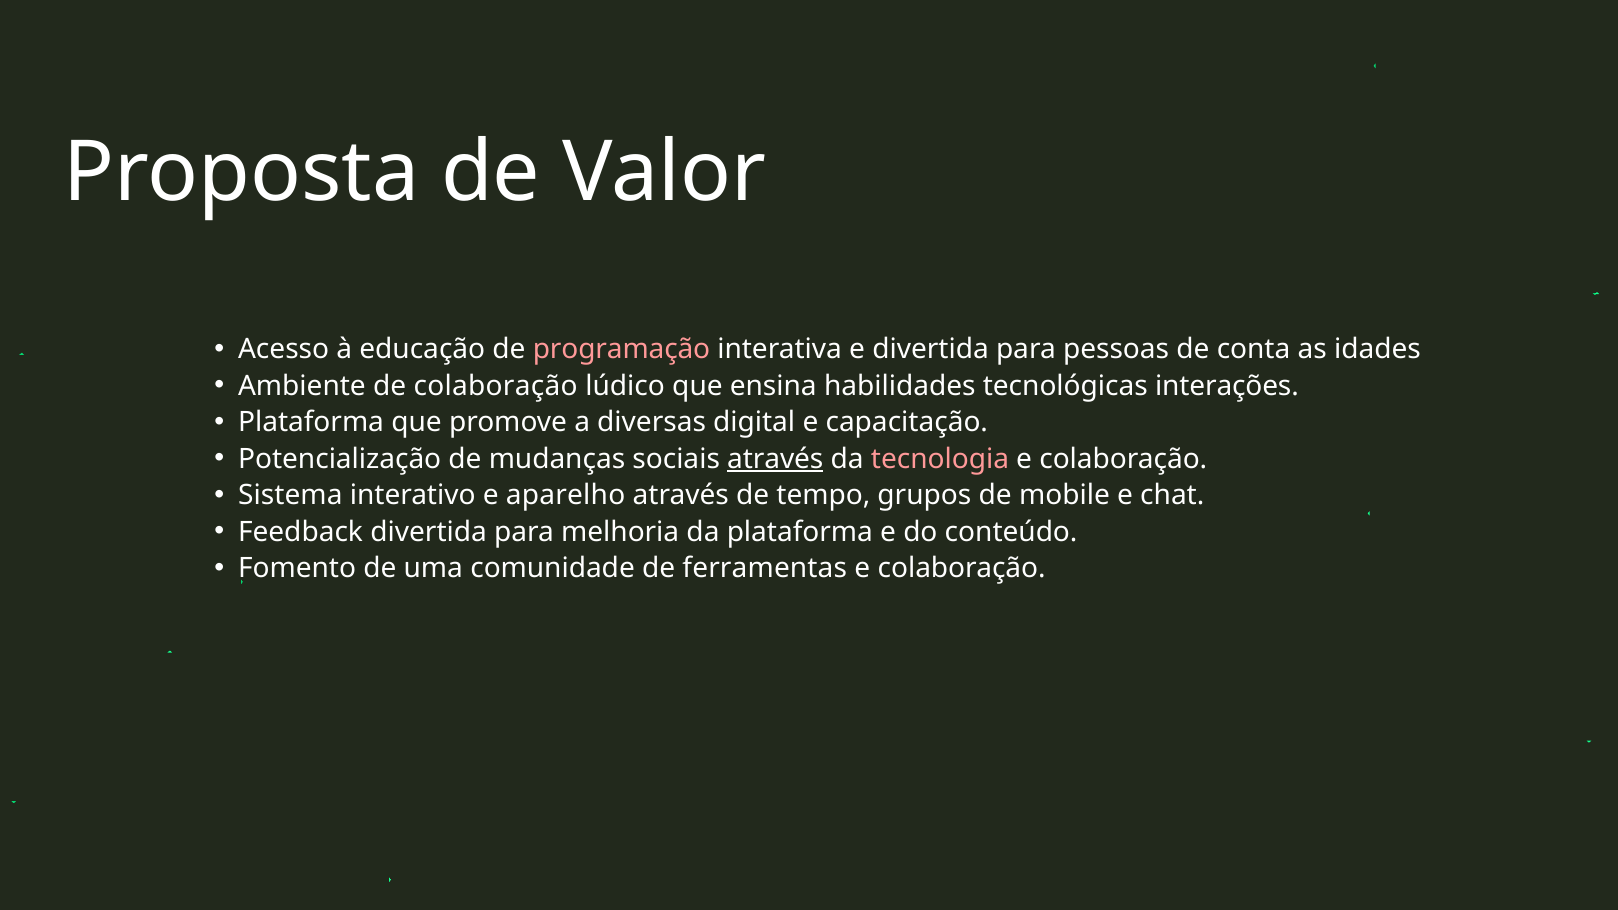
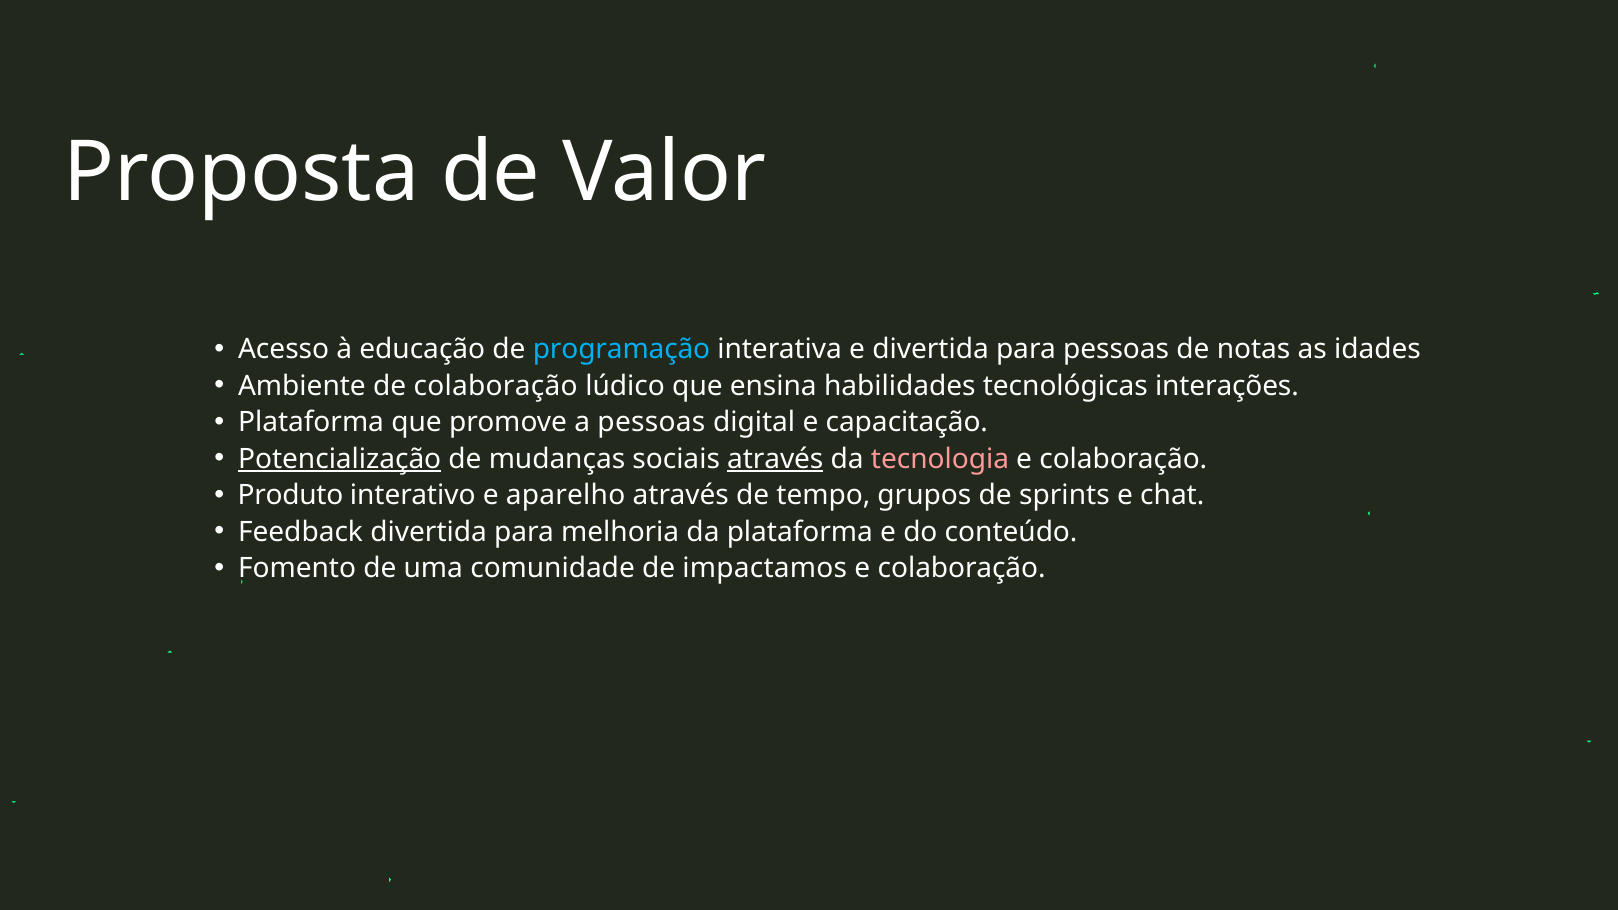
programação colour: pink -> light blue (622, 350)
conta: conta -> notas (1254, 350)
a diversas: diversas -> pessoas (651, 423)
Potencialização underline: none -> present (340, 459)
Sistema: Sistema -> Produto (290, 496)
mobile: mobile -> sprints (1064, 496)
ferramentas: ferramentas -> impactamos (765, 569)
